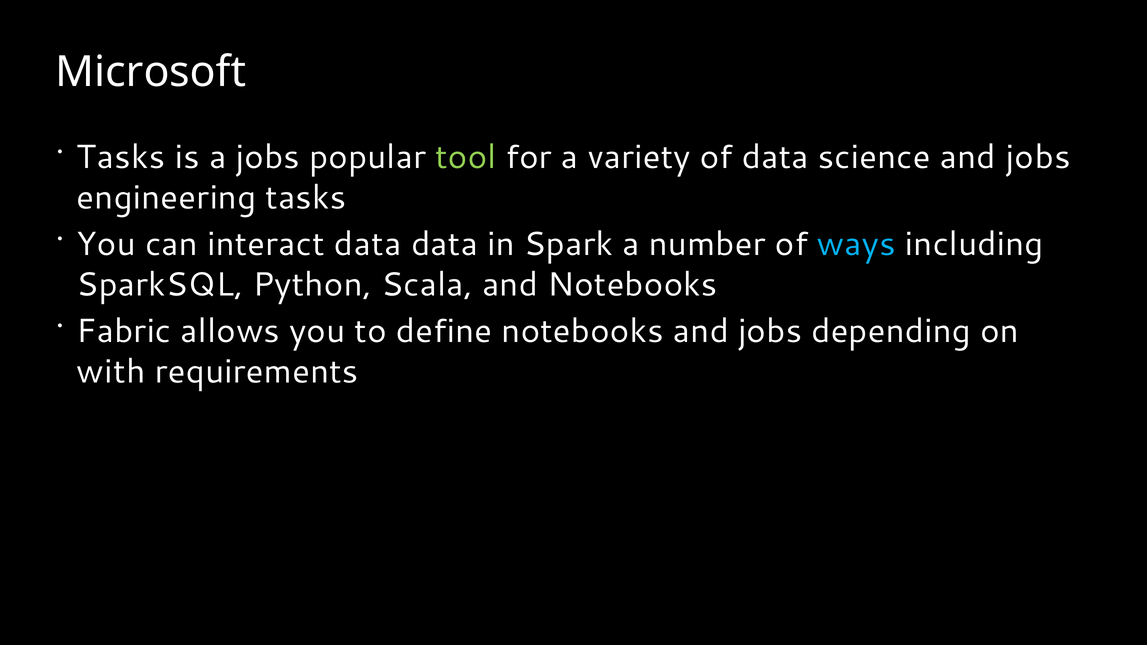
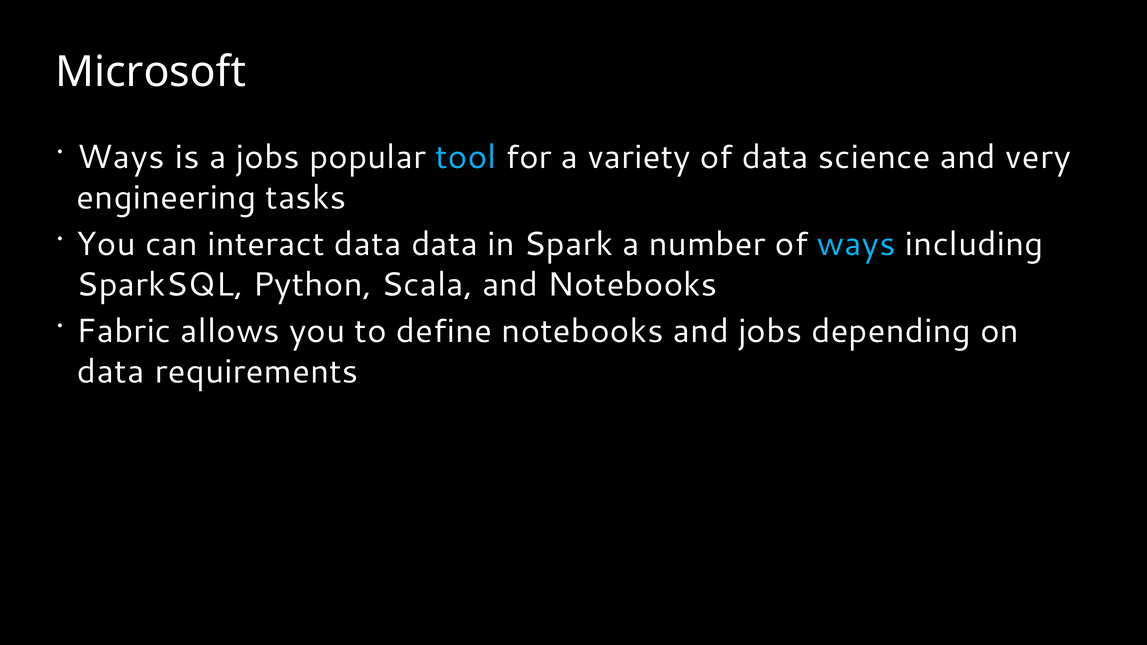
Tasks: Tasks -> Ways (121, 157)
tool colour: light green -> light blue (466, 157)
science and jobs: jobs -> very (1038, 157)
with: with -> data (111, 372)
